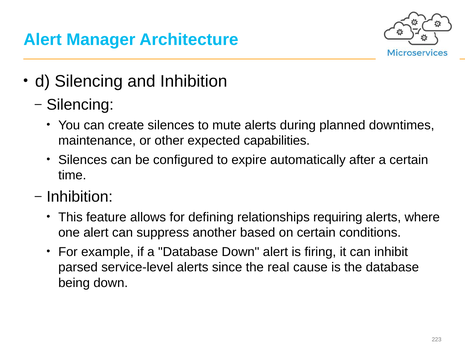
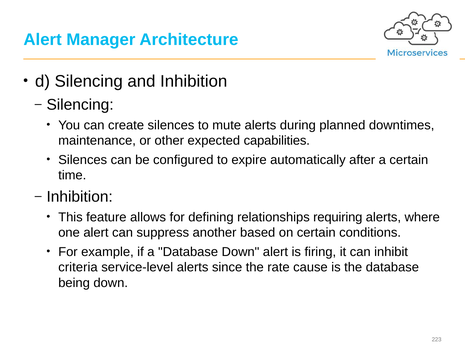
parsed: parsed -> criteria (78, 268)
real: real -> rate (278, 268)
